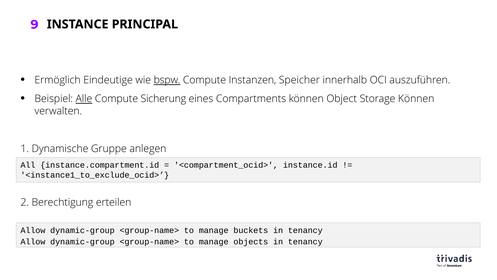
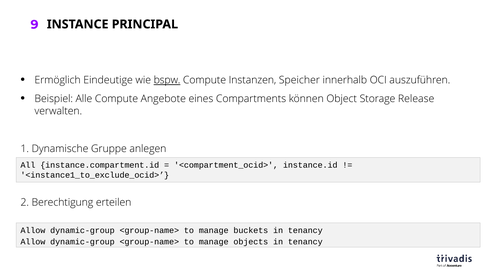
Alle underline: present -> none (84, 99)
Sicherung: Sicherung -> Angebote (163, 99)
Storage Können: Können -> Release (416, 99)
